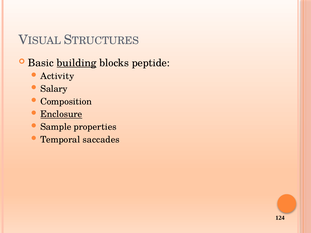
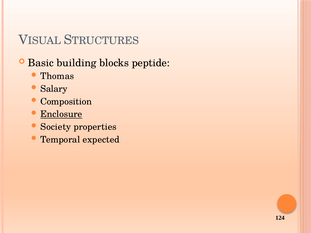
building underline: present -> none (77, 63)
Activity: Activity -> Thomas (57, 76)
Sample: Sample -> Society (56, 127)
saccades: saccades -> expected (101, 140)
